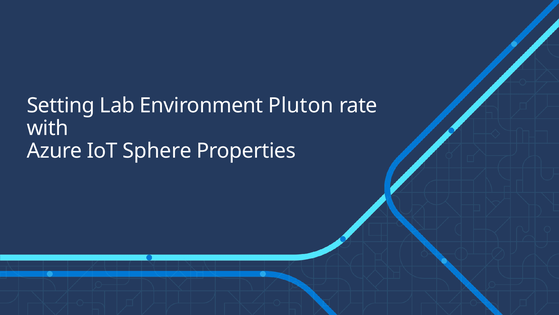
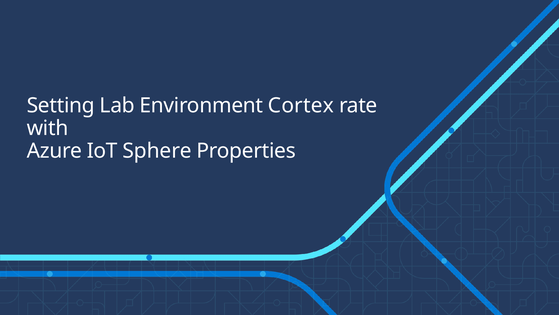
Pluton: Pluton -> Cortex (301, 105)
